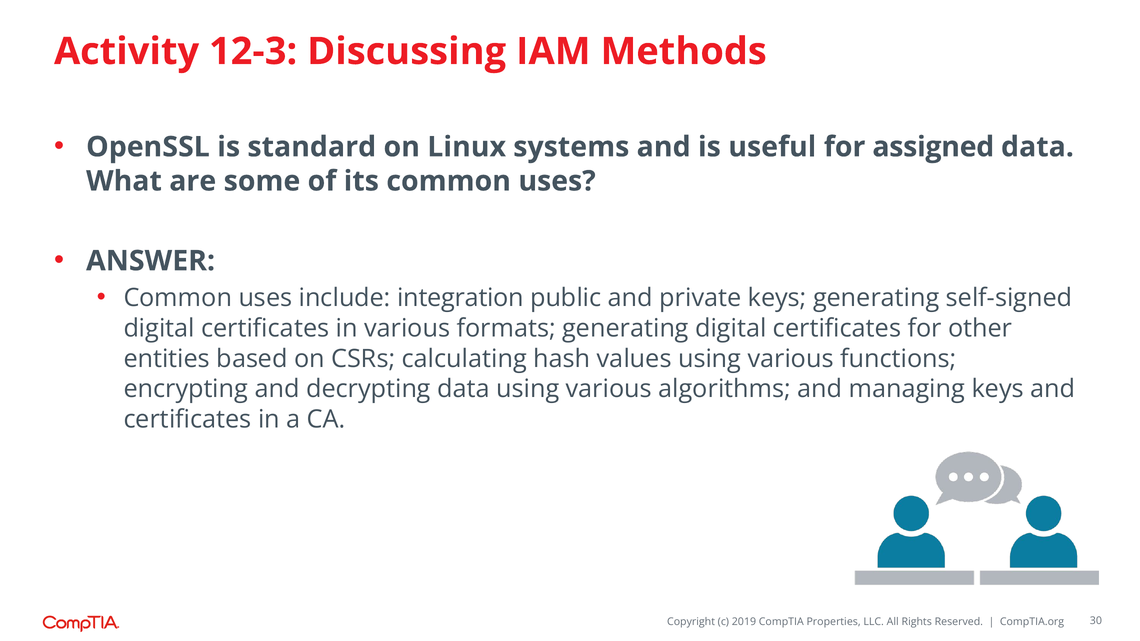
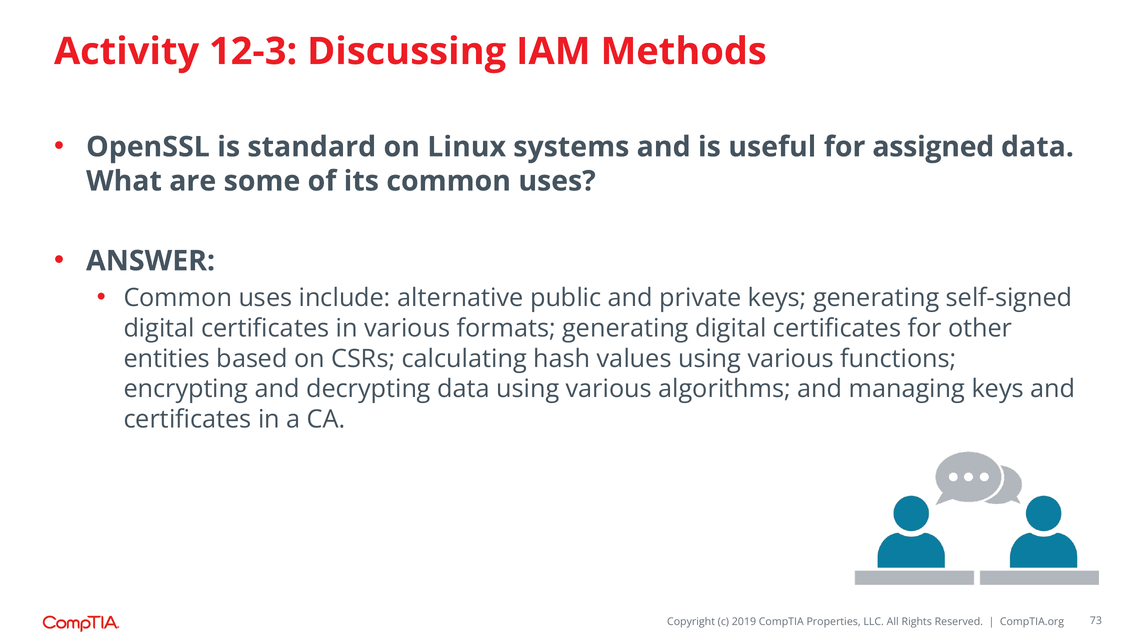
integration: integration -> alternative (460, 298)
30: 30 -> 73 (1096, 621)
